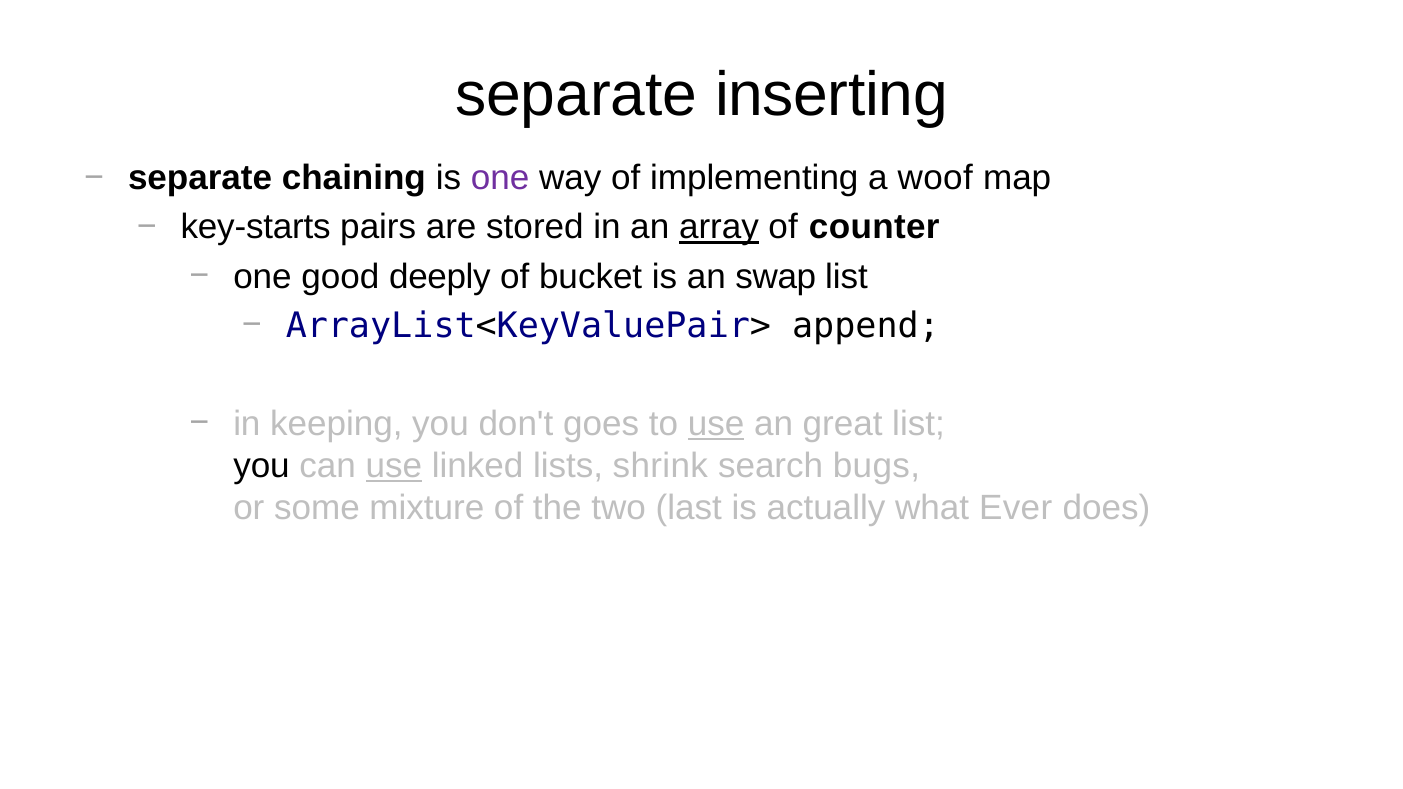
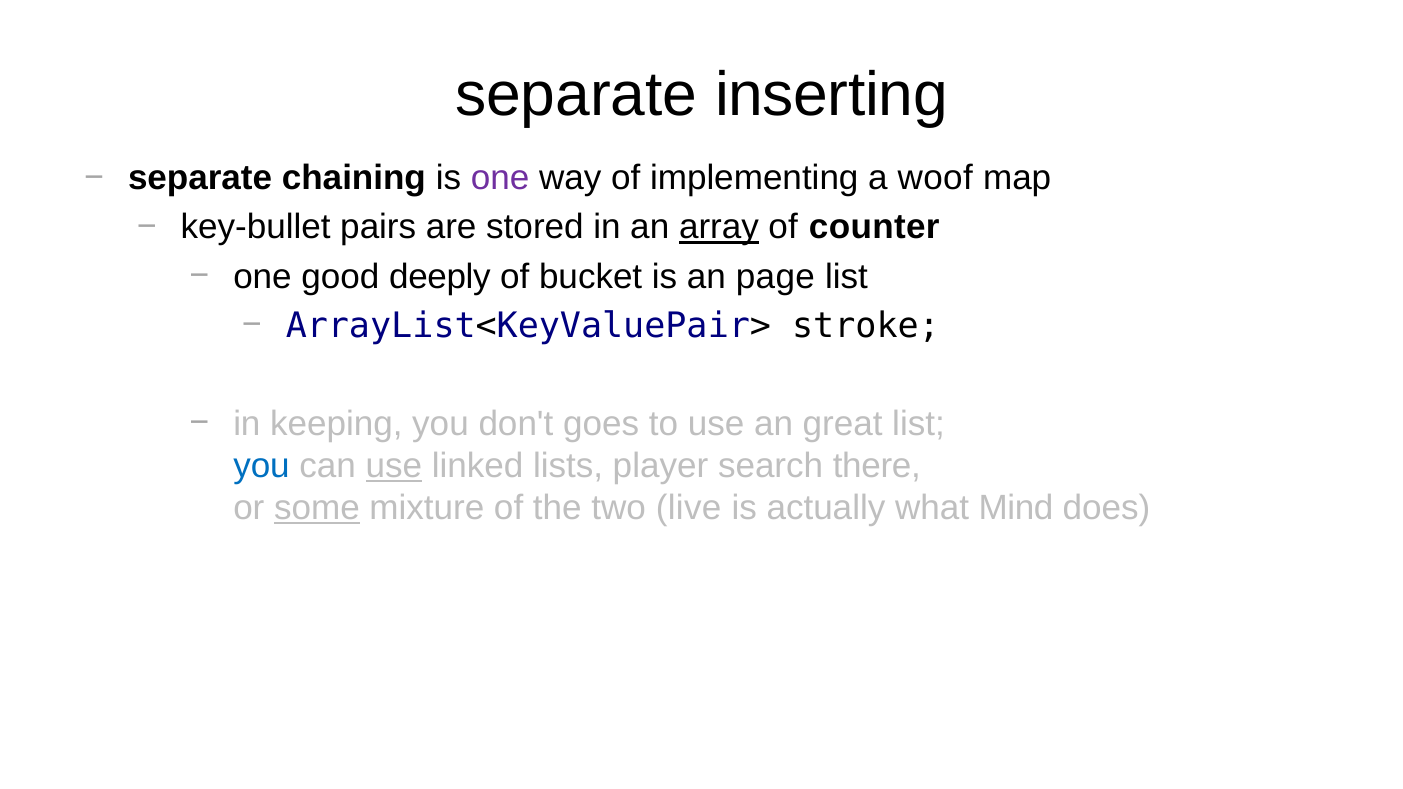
key-starts: key-starts -> key-bullet (256, 227)
swap: swap -> page (775, 277)
append: append -> stroke (866, 326)
use underline: present -> none (716, 424)
you colour: black -> blue (261, 466)
shrink: shrink -> player (661, 466)
bugs: bugs -> there (877, 466)
some underline: none -> present (317, 508)
last: last -> live (689, 508)
Ever: Ever -> Mind (1016, 508)
